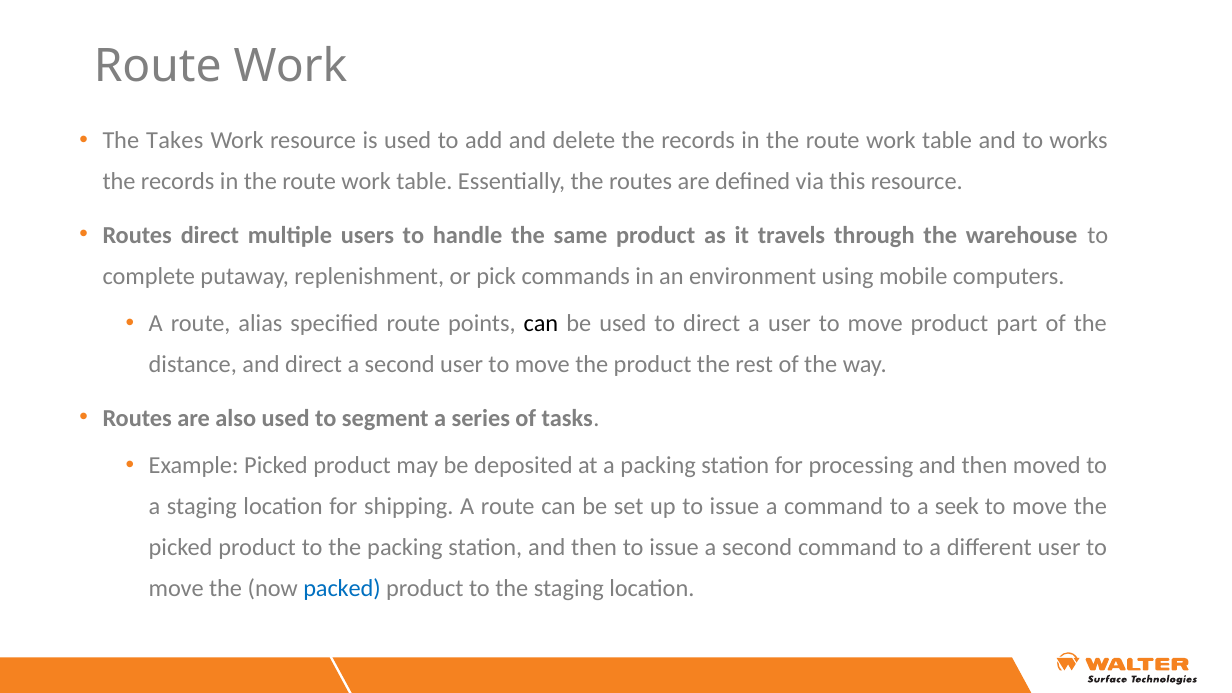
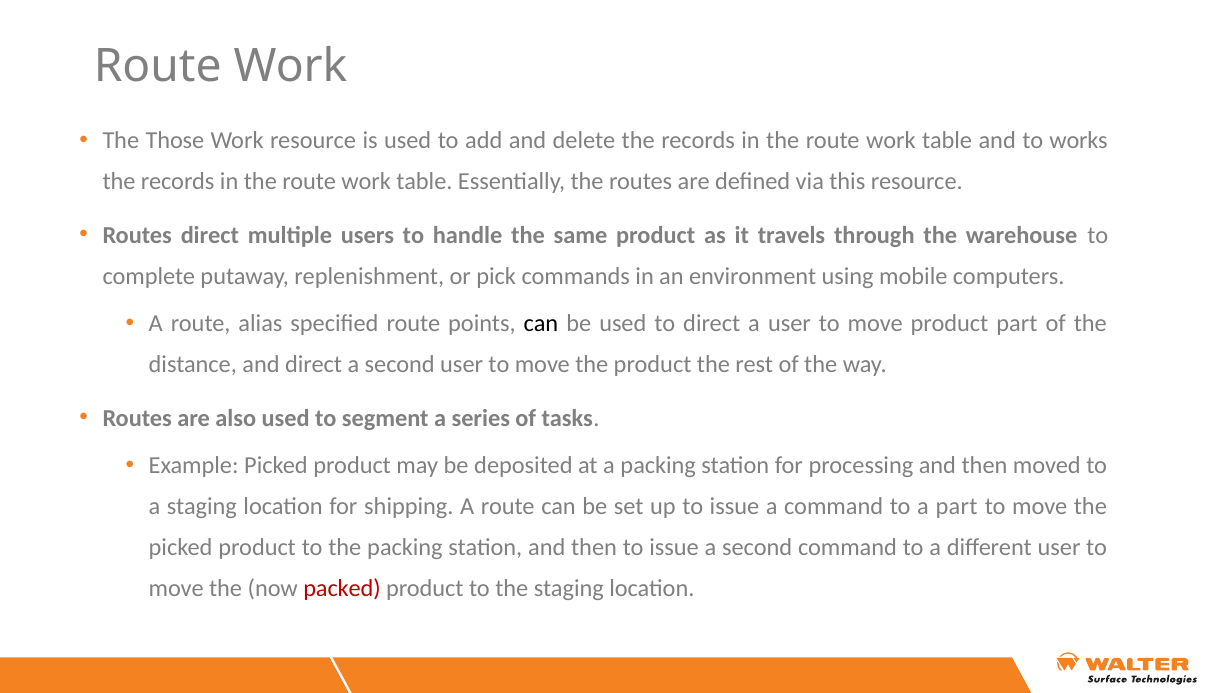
Takes: Takes -> Those (175, 141)
a seek: seek -> part (957, 506)
packed colour: blue -> red (342, 588)
